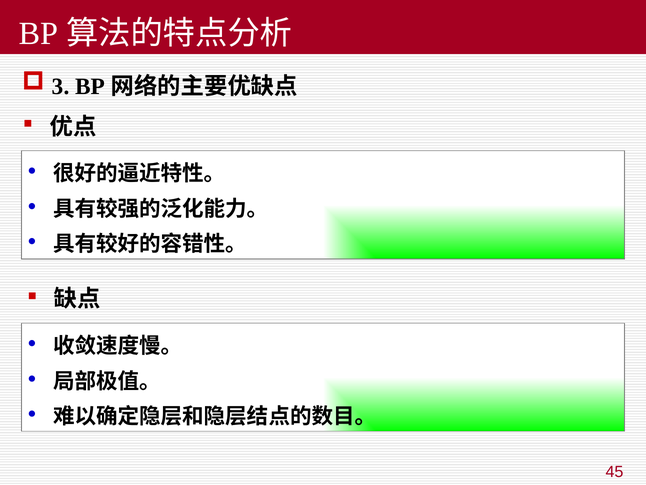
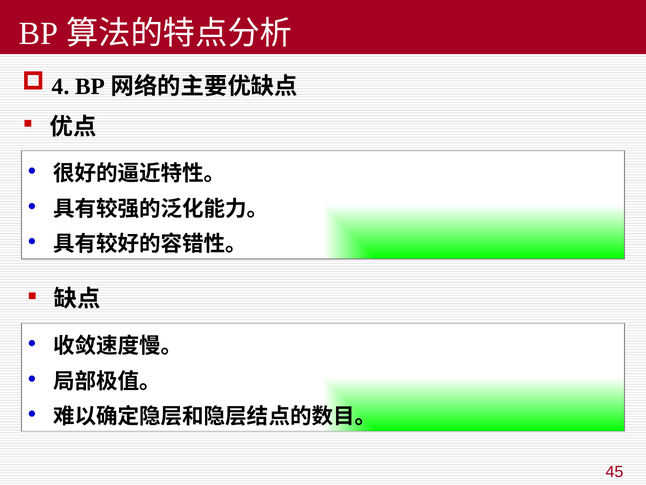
3: 3 -> 4 (61, 86)
